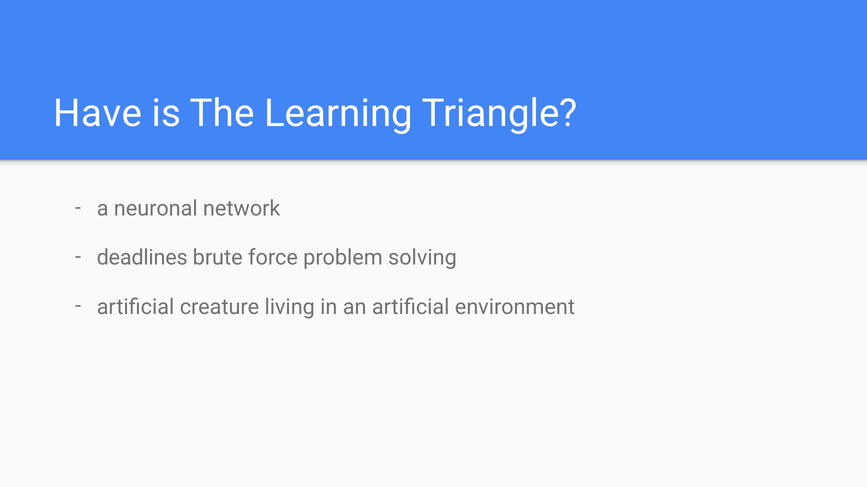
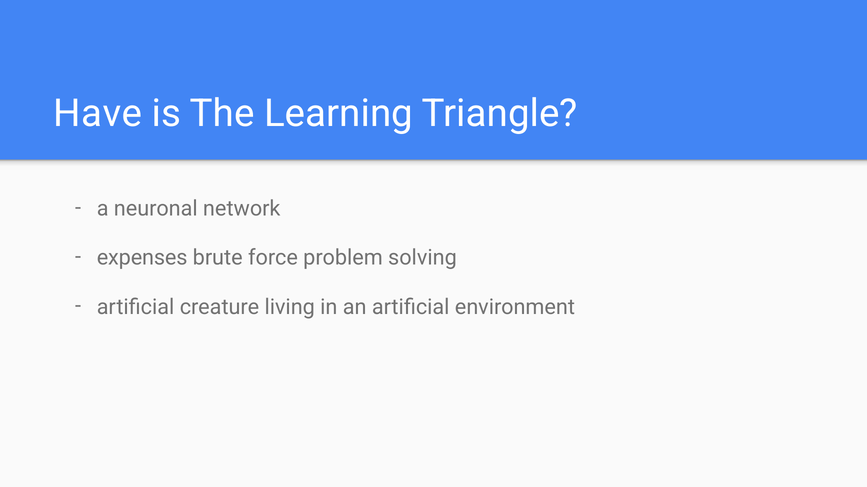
deadlines: deadlines -> expenses (142, 258)
